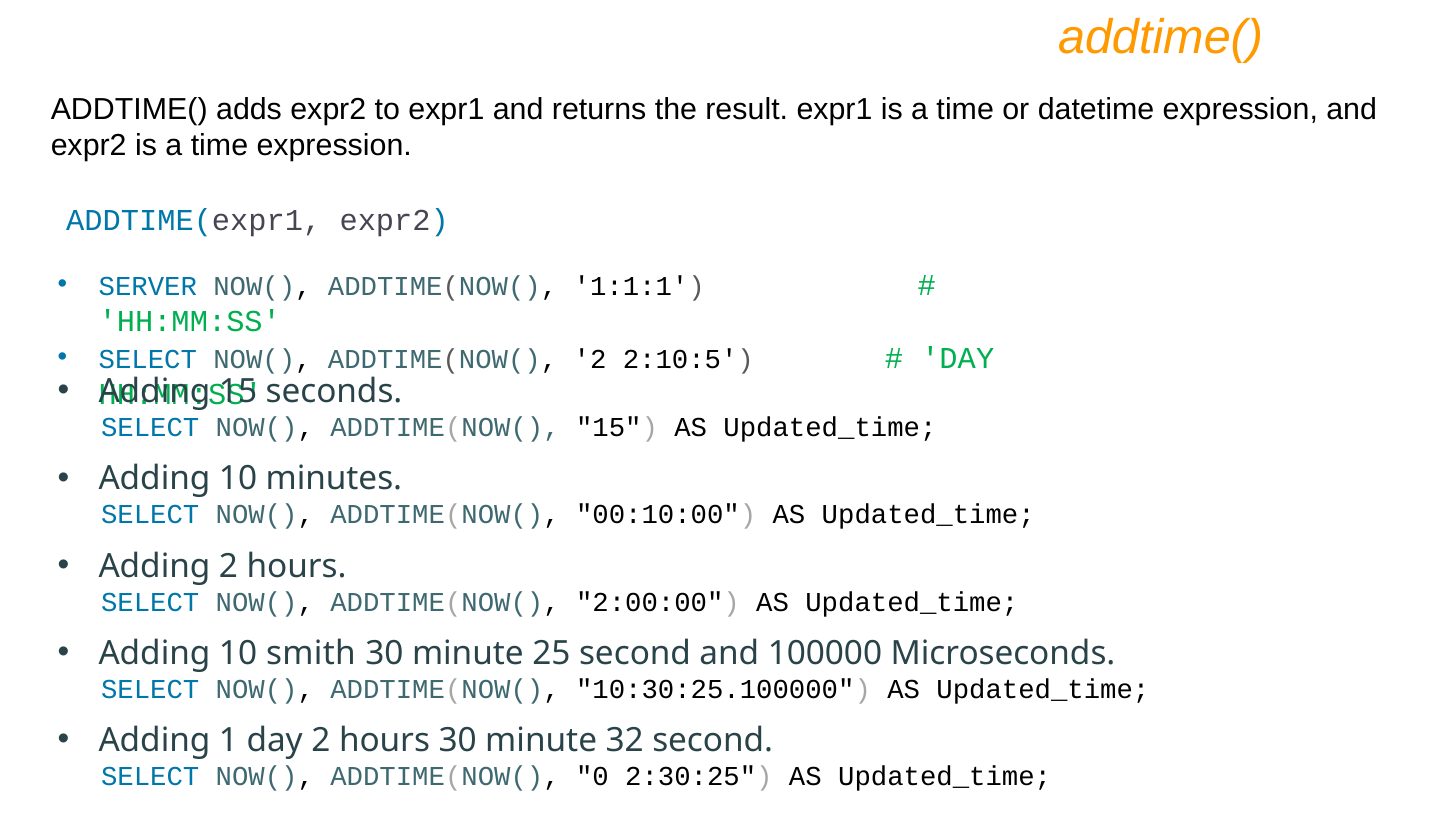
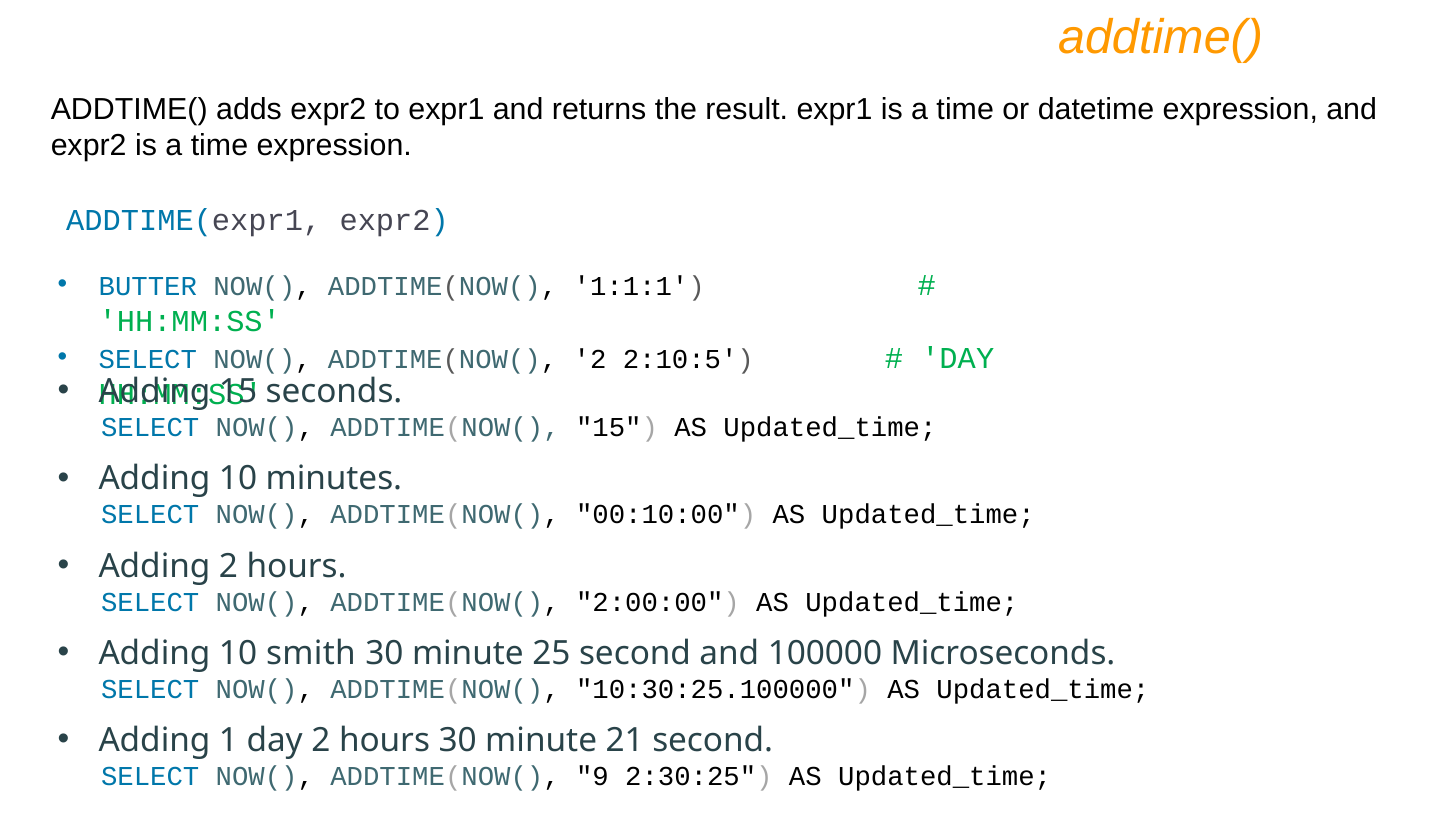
SERVER: SERVER -> BUTTER (148, 286)
32: 32 -> 21 (625, 741)
0: 0 -> 9 (592, 777)
